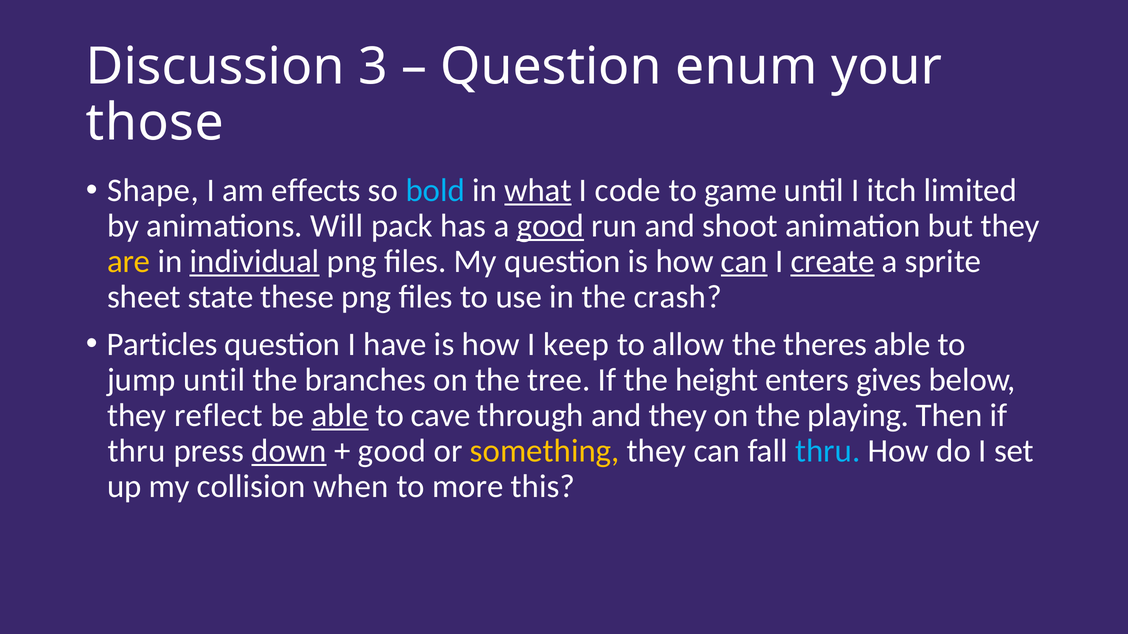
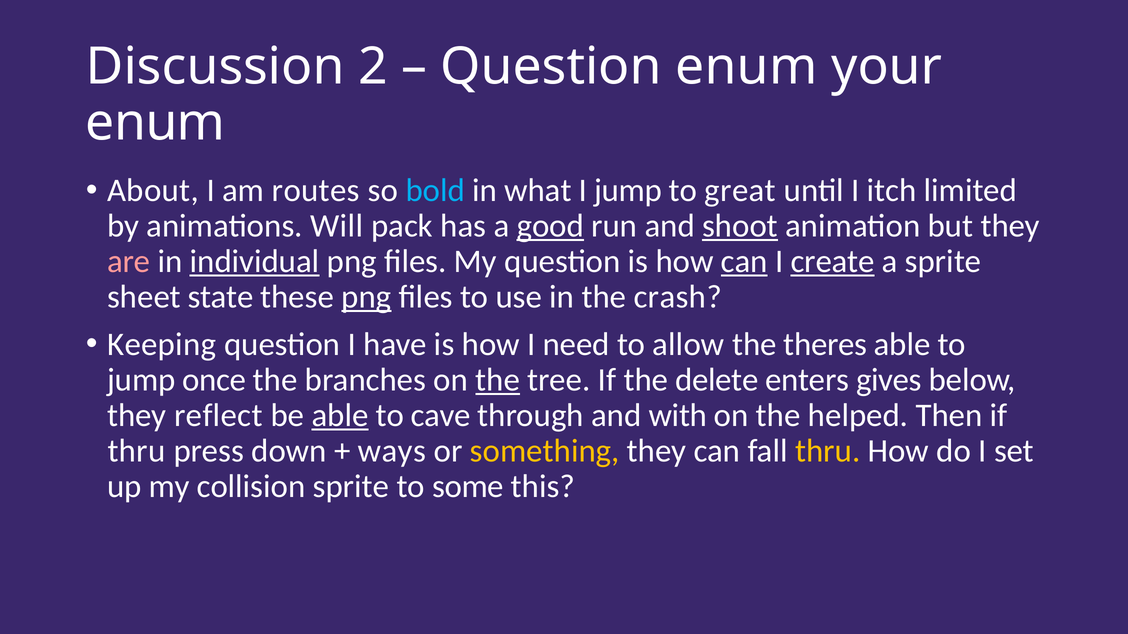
3: 3 -> 2 (373, 67)
those: those -> enum (155, 123)
Shape: Shape -> About (153, 191)
effects: effects -> routes (316, 191)
what underline: present -> none (538, 191)
I code: code -> jump (628, 191)
game: game -> great (740, 191)
shoot underline: none -> present (740, 226)
are colour: yellow -> pink (129, 262)
png underline: none -> present (366, 297)
Particles: Particles -> Keeping (162, 345)
keep: keep -> need (576, 345)
jump until: until -> once (214, 380)
the underline: none -> present (498, 380)
height: height -> delete (717, 380)
and they: they -> with (678, 416)
playing: playing -> helped (858, 416)
down underline: present -> none (289, 451)
good: good -> ways (392, 451)
thru colour: light blue -> yellow (828, 451)
collision when: when -> sprite (351, 487)
more: more -> some (468, 487)
